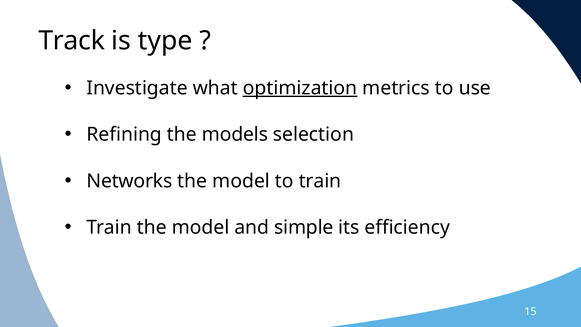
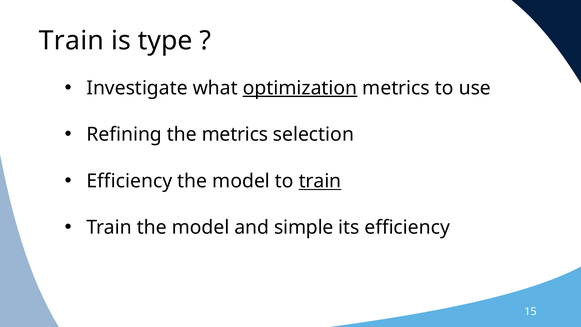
Track: Track -> Train (71, 41)
the models: models -> metrics (235, 134)
Networks: Networks -> Efficiency (129, 181)
train underline: none -> present (320, 181)
